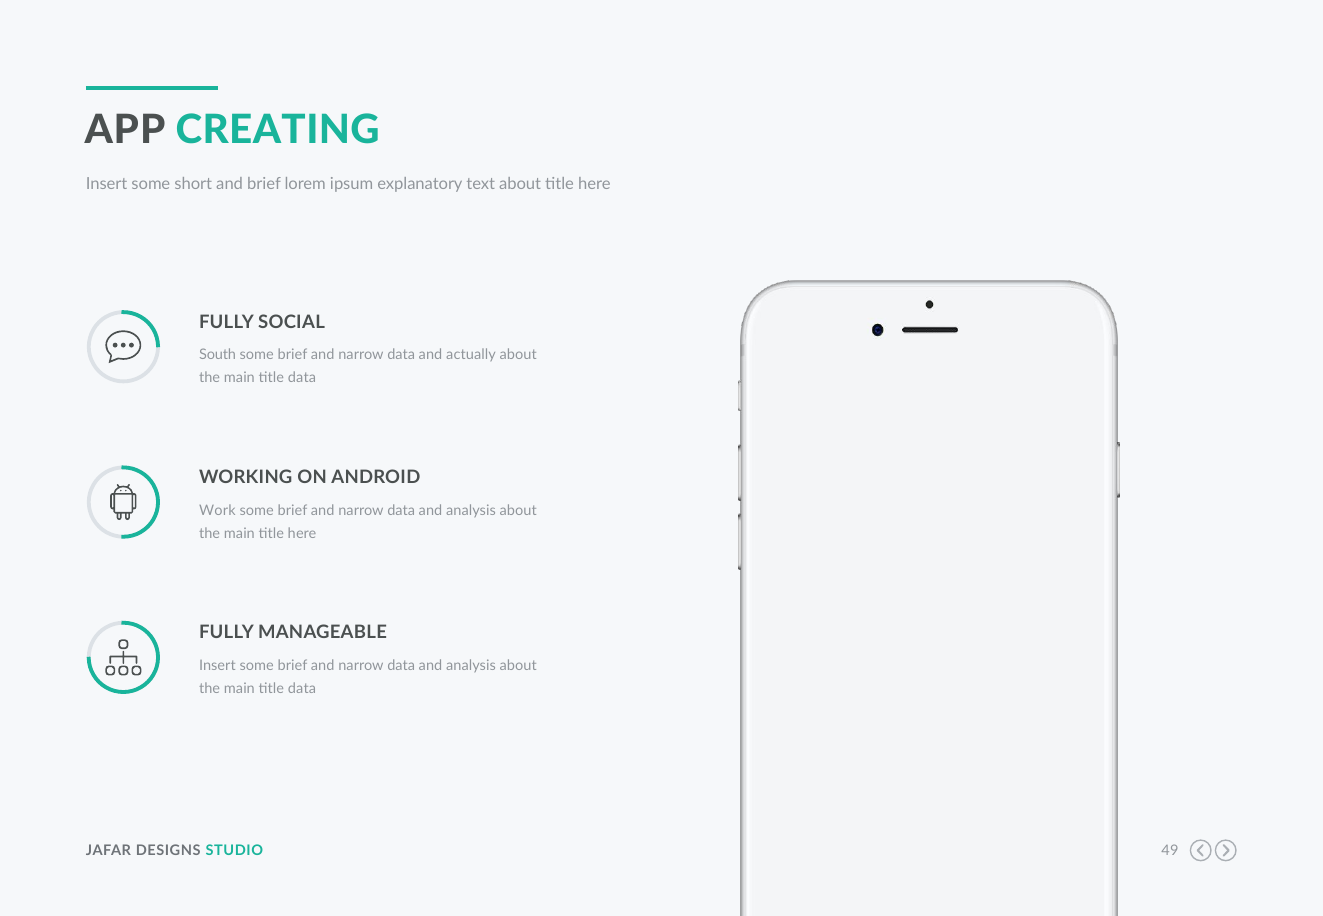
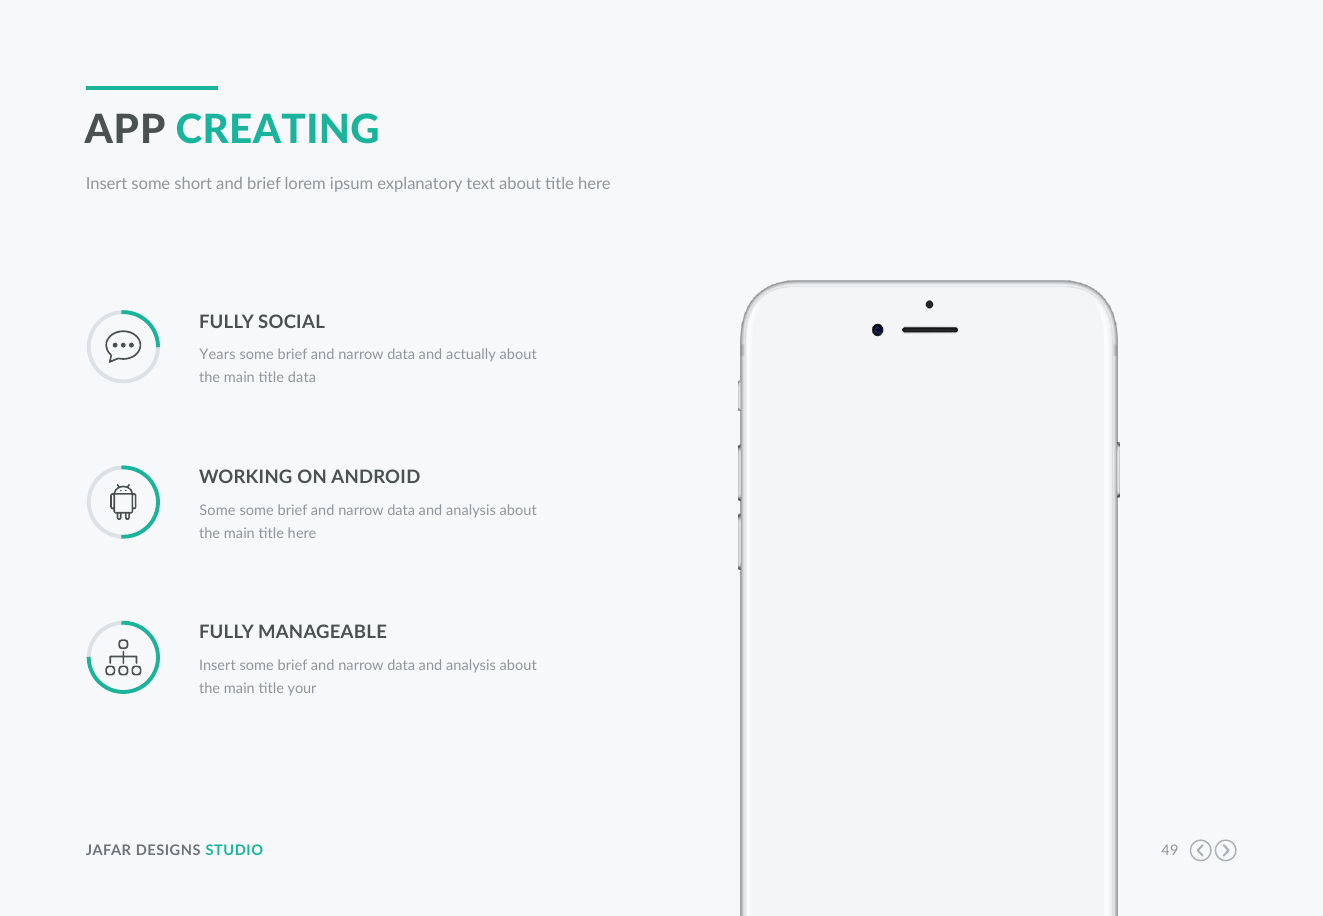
South: South -> Years (217, 355)
Work: Work -> Some (217, 510)
data: data -> your (302, 688)
